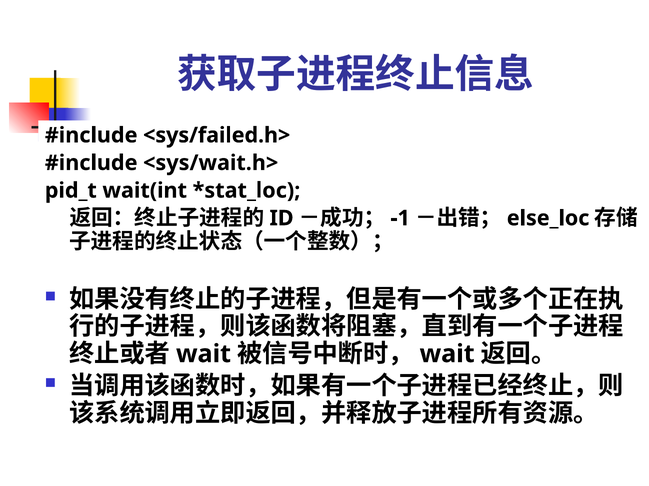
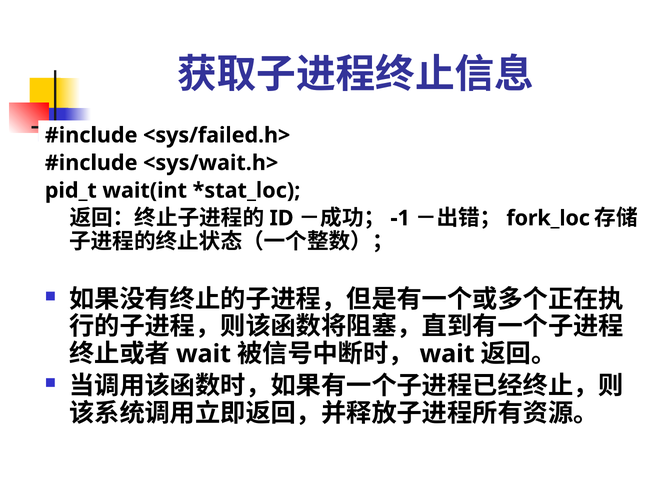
else_loc: else_loc -> fork_loc (548, 219)
